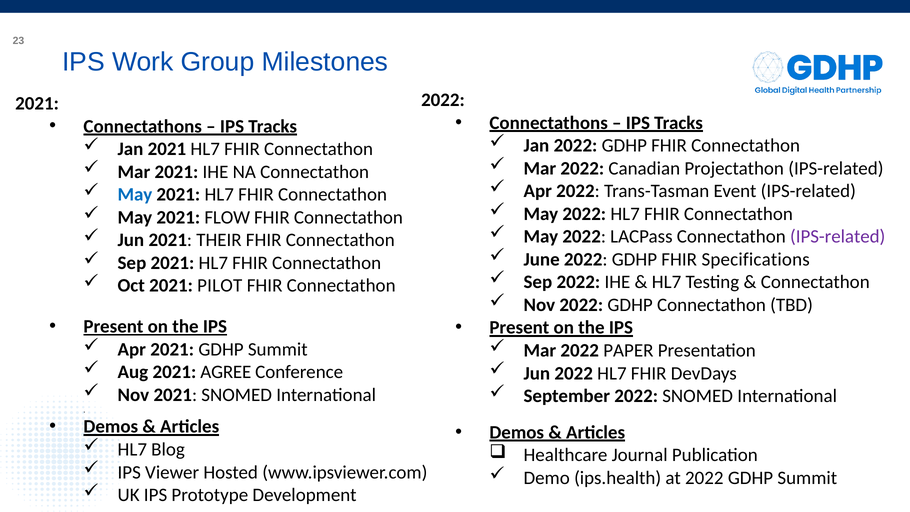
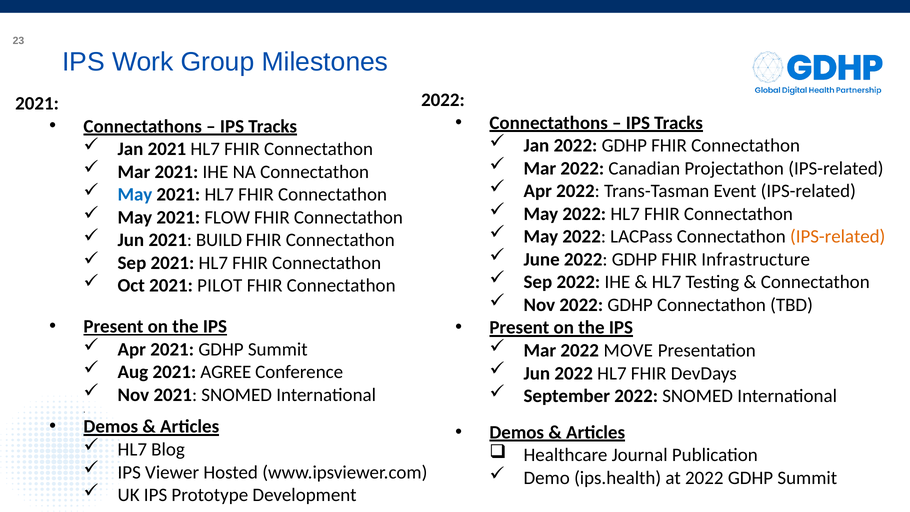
IPS-related colour: purple -> orange (838, 237)
THEIR: THEIR -> BUILD (219, 240)
Specifications: Specifications -> Infrastructure (756, 259)
PAPER: PAPER -> MOVE (628, 350)
